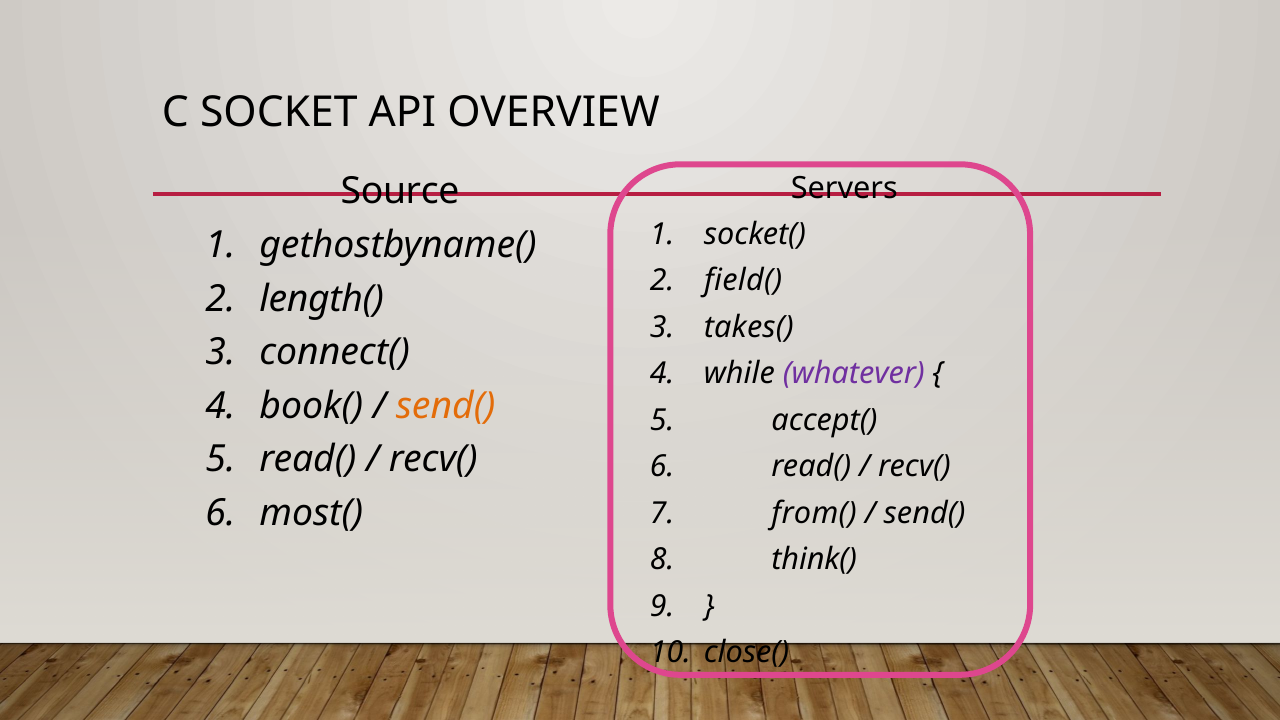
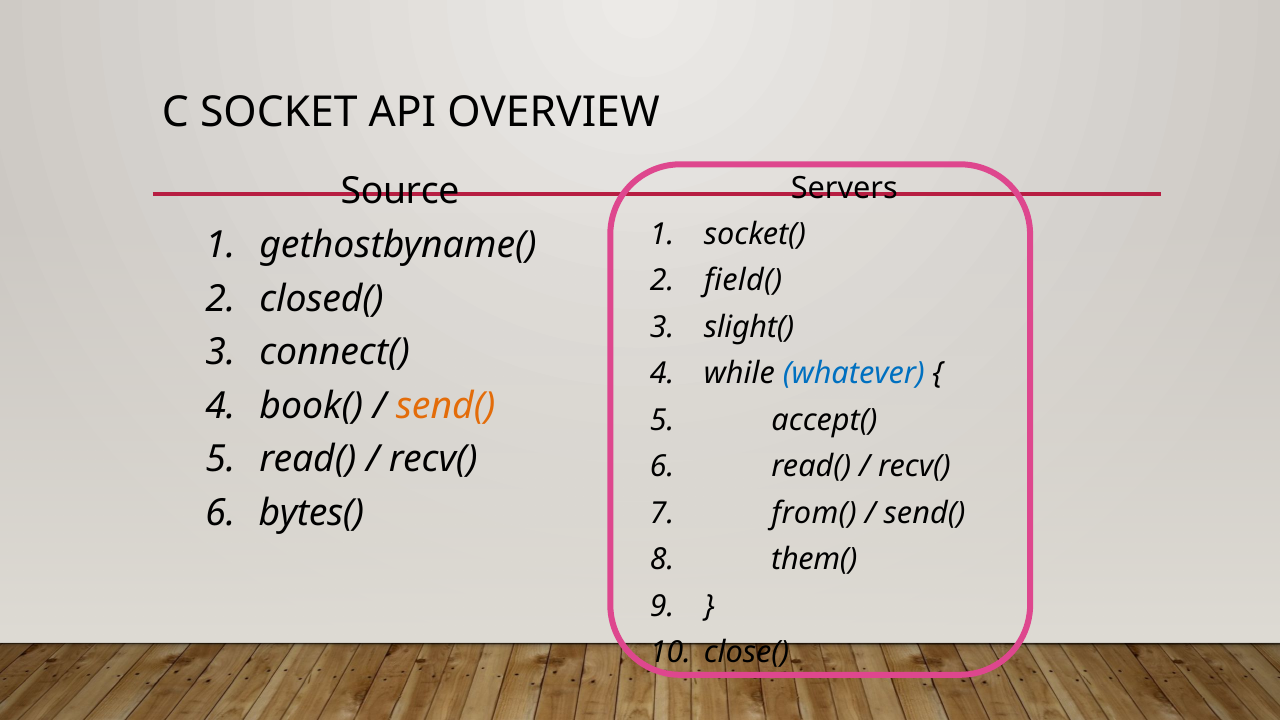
length(: length( -> closed( (322, 299)
takes(: takes( -> slight( (749, 327)
whatever colour: purple -> blue (854, 374)
most(: most( -> bytes( (311, 513)
think(: think( -> them( (814, 560)
